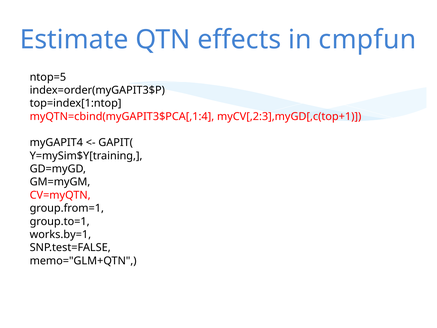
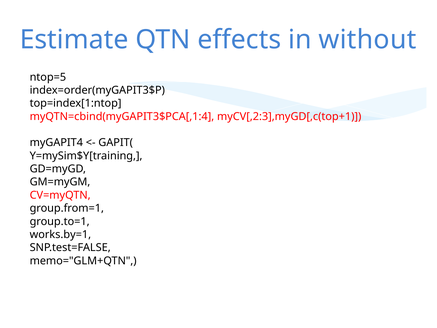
cmpfun: cmpfun -> without (368, 39)
